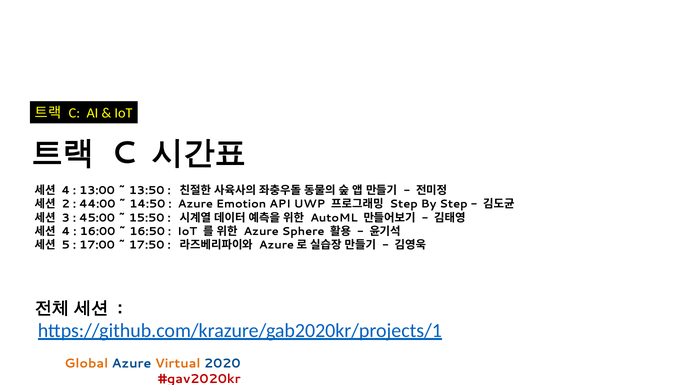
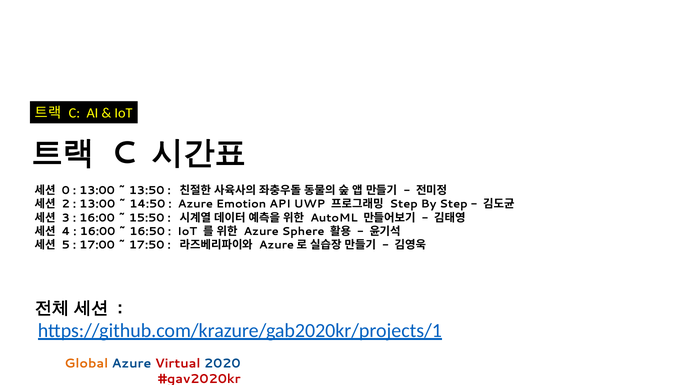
4: 4 -> 0 (66, 190)
44:00: 44:00 -> 13:00 (97, 204)
45:00: 45:00 -> 16:00 (97, 218)
Virtual colour: orange -> red (178, 363)
